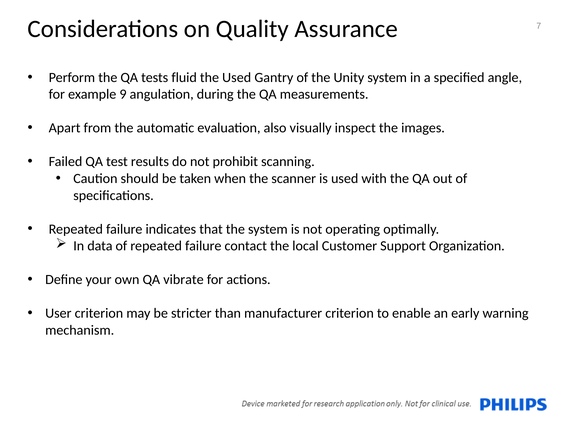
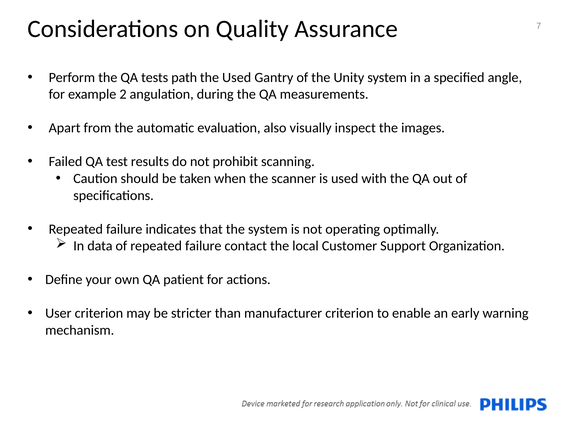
fluid: fluid -> path (184, 78)
9: 9 -> 2 (123, 94)
vibrate: vibrate -> patient (184, 280)
